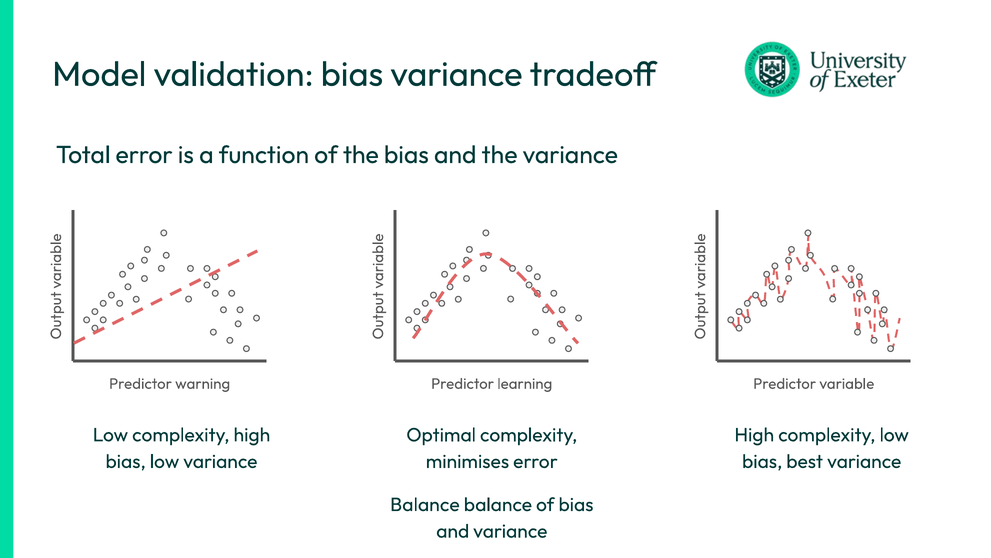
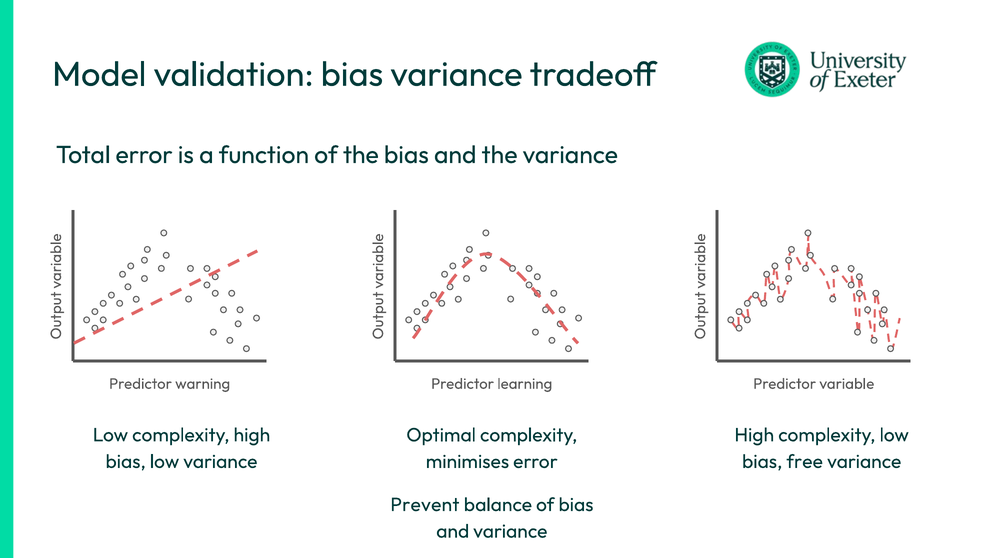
best: best -> free (805, 461)
Balance: Balance -> Prevent (425, 504)
